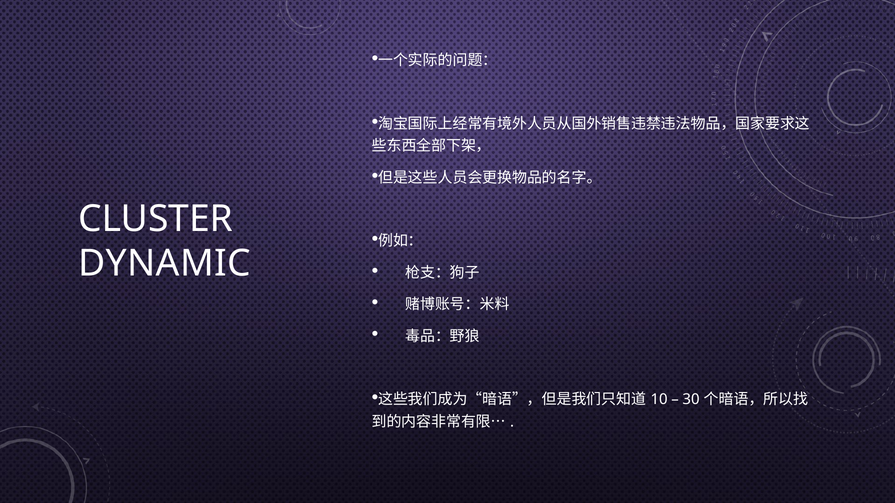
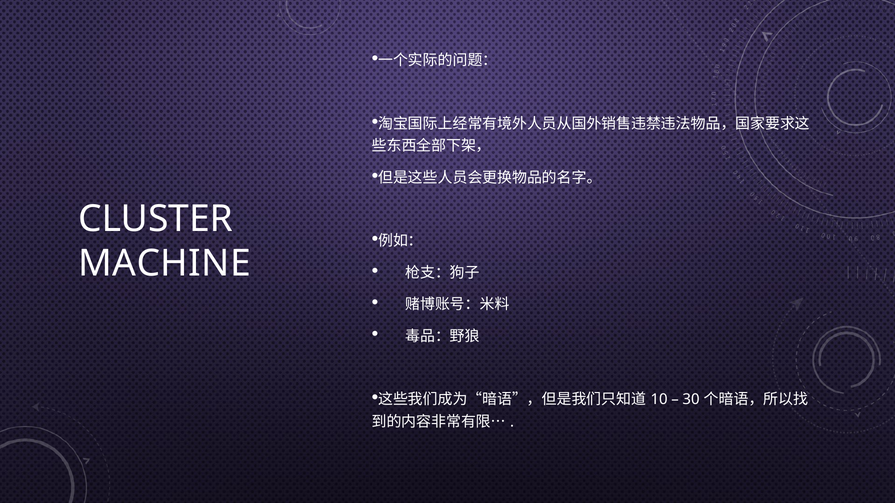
DYNAMIC: DYNAMIC -> MACHINE (164, 264)
